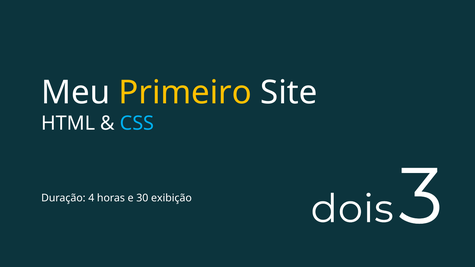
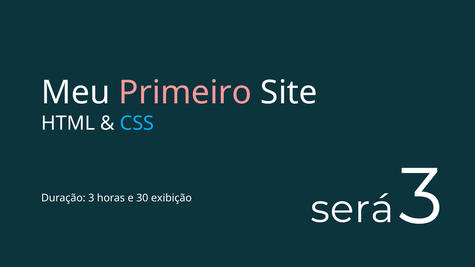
Primeiro colour: yellow -> pink (185, 93)
Duração 4: 4 -> 3 (91, 198)
dois: dois -> será (352, 209)
